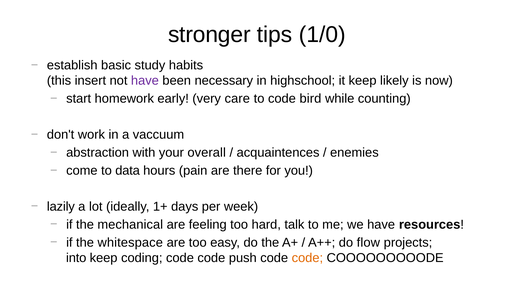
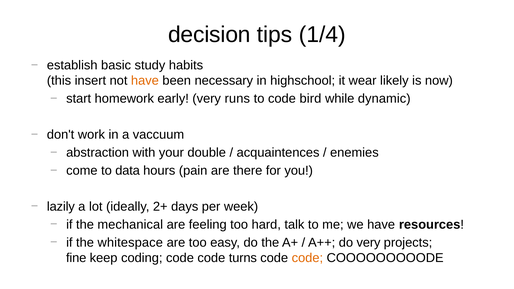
stronger: stronger -> decision (209, 35)
1/0: 1/0 -> 1/4 (322, 35)
have colour: purple -> orange (145, 81)
it keep: keep -> wear (363, 81)
care: care -> runs (237, 99)
counting: counting -> dynamic (384, 99)
overall: overall -> double (207, 153)
1+: 1+ -> 2+ (160, 207)
do flow: flow -> very (368, 243)
into: into -> fine (76, 258)
push: push -> turns (243, 258)
